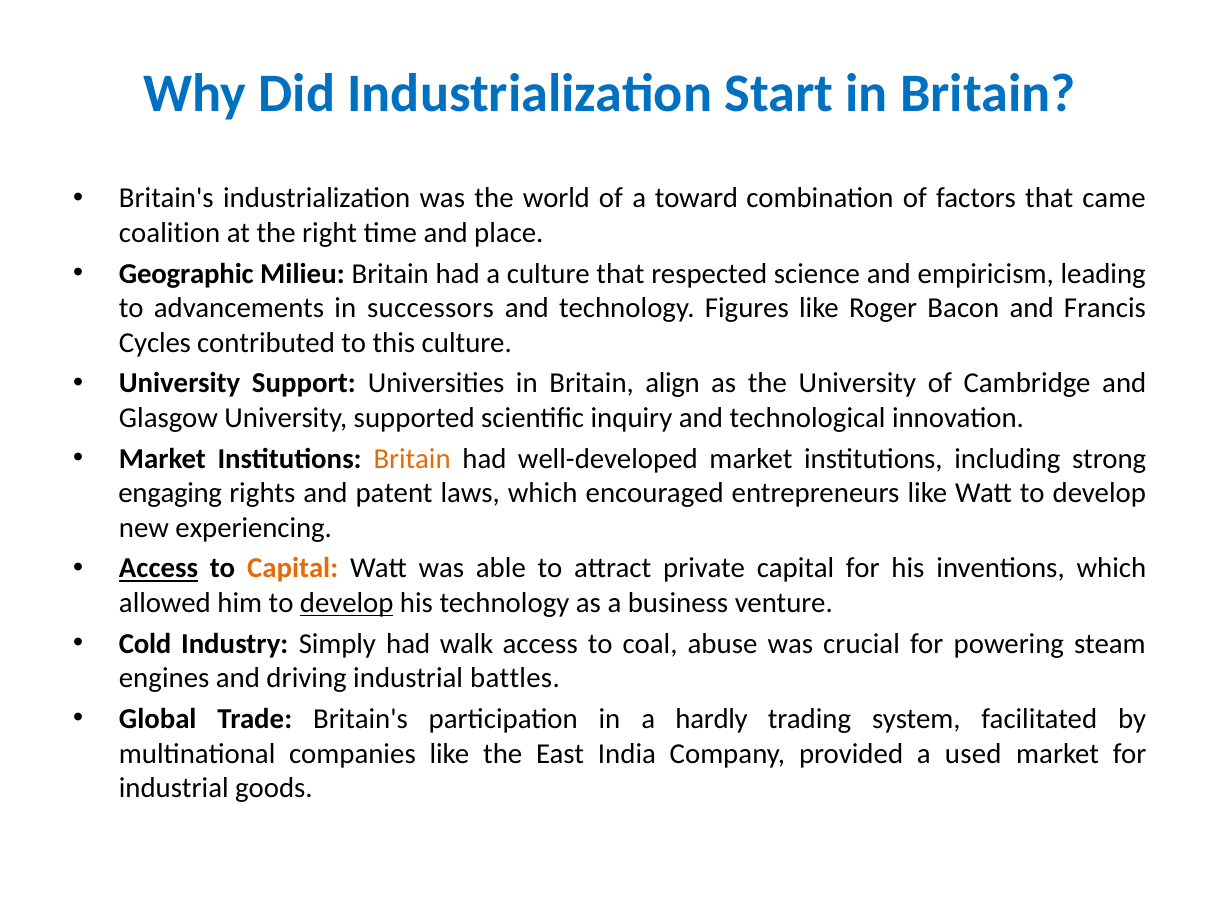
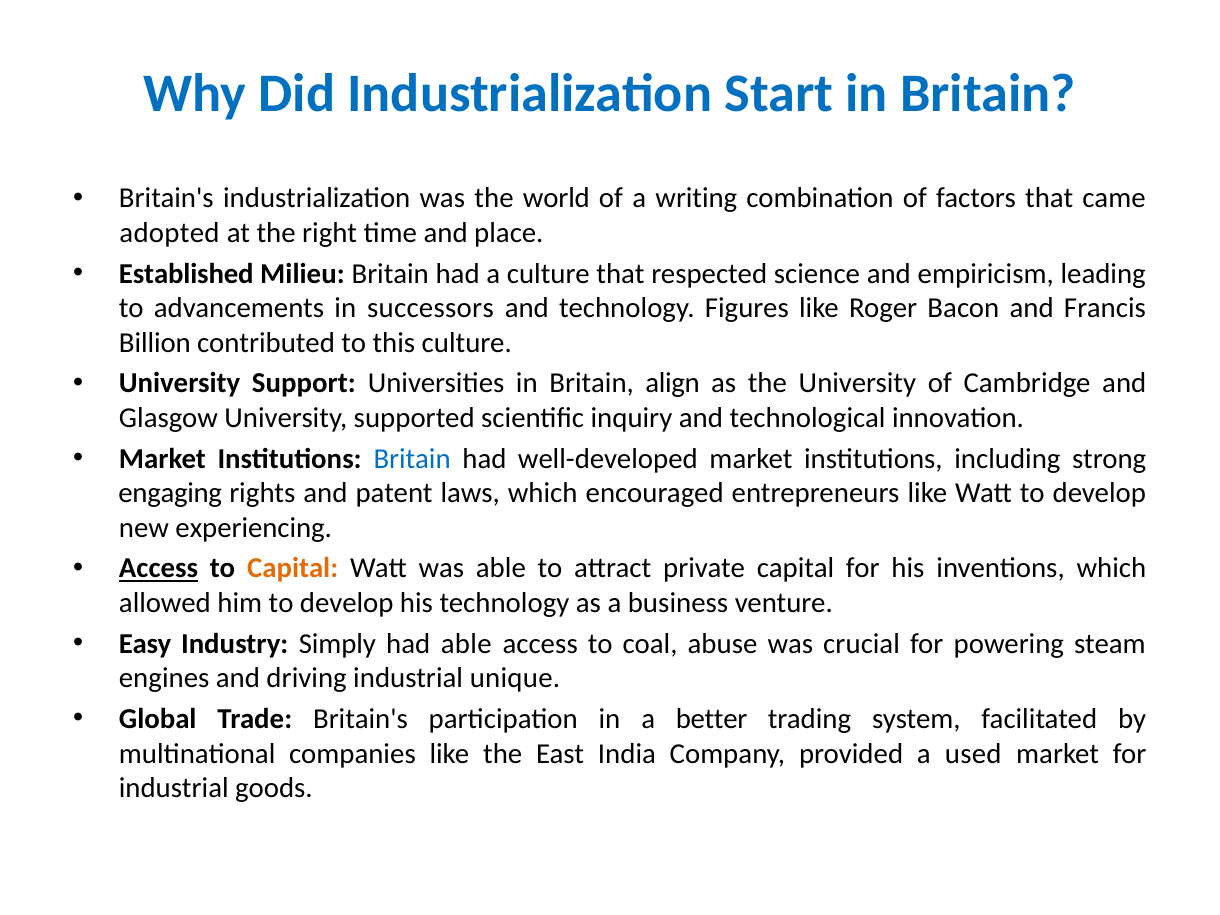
toward: toward -> writing (696, 198)
coalition: coalition -> adopted (169, 233)
Geographic: Geographic -> Established (186, 273)
Cycles: Cycles -> Billion (155, 343)
Britain colour: orange -> blue (412, 459)
develop underline: present -> none (347, 603)
Cold: Cold -> Easy (145, 644)
had walk: walk -> able (466, 644)
battles: battles -> unique (515, 678)
hardly: hardly -> better (712, 719)
